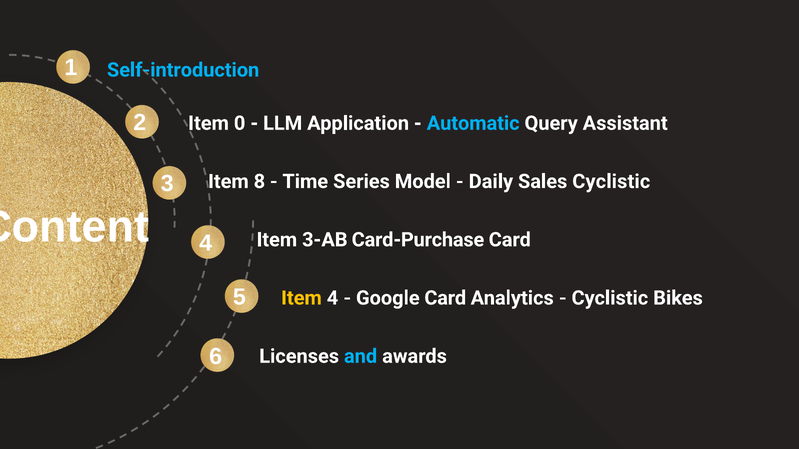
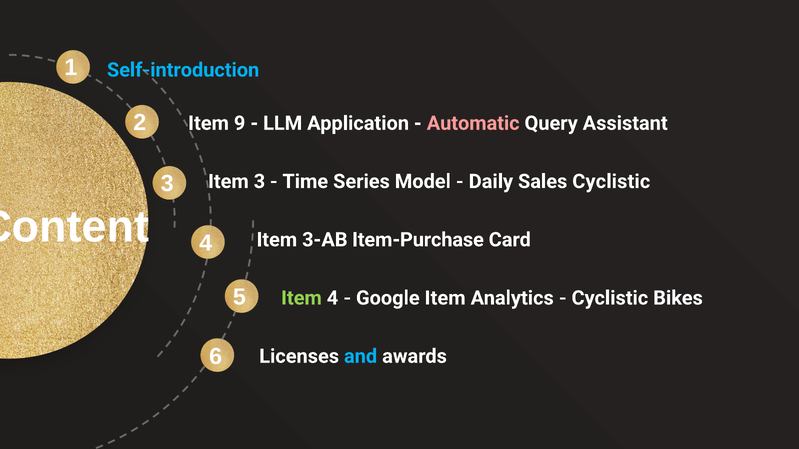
0: 0 -> 9 (240, 123)
Automatic colour: light blue -> pink (473, 123)
Item 8: 8 -> 3 (259, 182)
Card-Purchase: Card-Purchase -> Item-Purchase (418, 240)
Item colour: yellow -> light green (301, 298)
Google Card: Card -> Item (445, 298)
